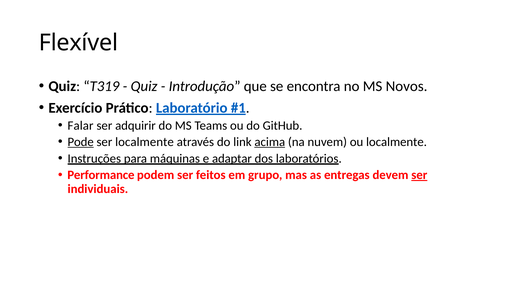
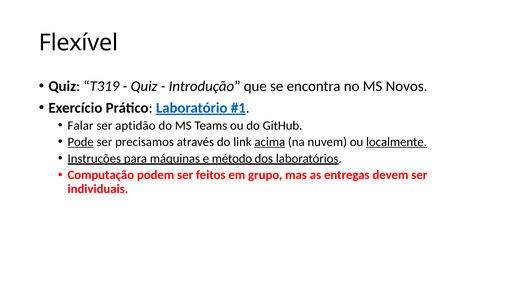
adquirir: adquirir -> aptidão (135, 125)
ser localmente: localmente -> precisamos (145, 142)
localmente underline: none -> present (396, 142)
adaptar: adaptar -> método (232, 158)
Performance: Performance -> Computação (101, 175)
ser underline: present -> none (419, 175)
